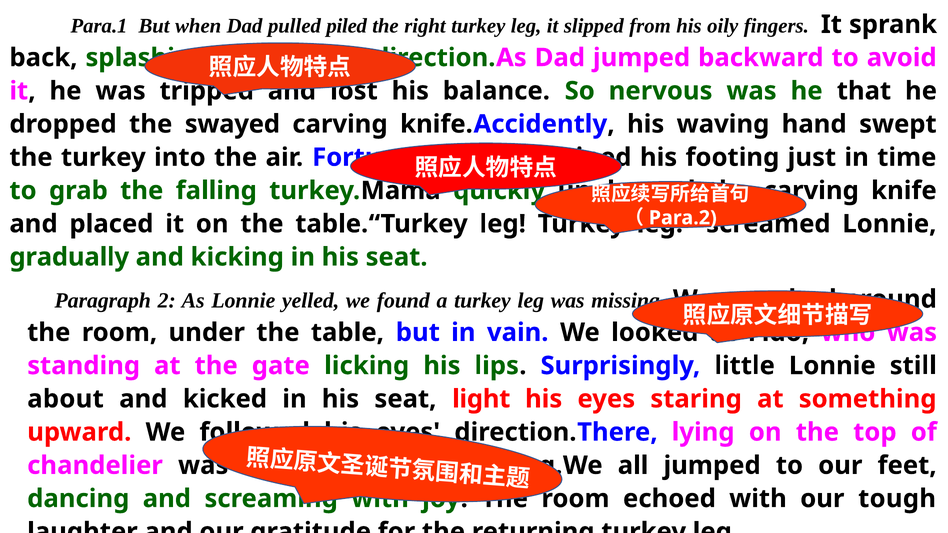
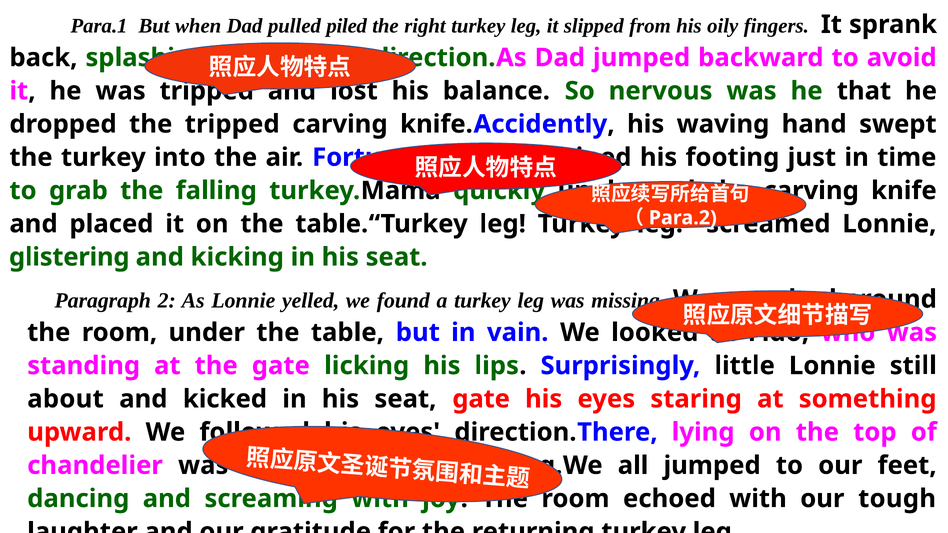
the swayed: swayed -> tripped (232, 124)
gradually: gradually -> glistering (69, 257)
seat light: light -> gate (481, 399)
